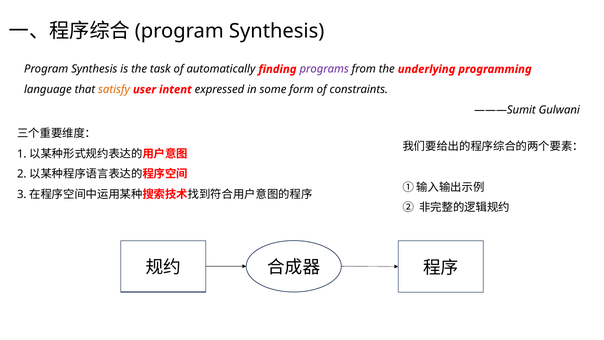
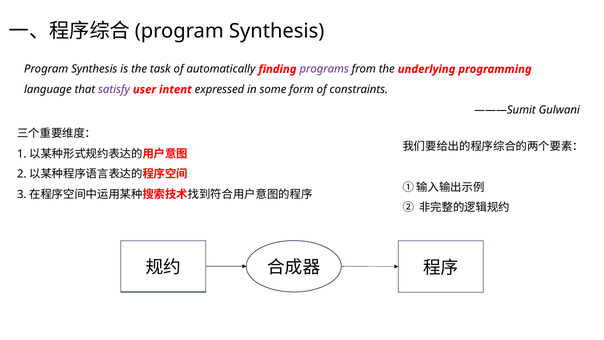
satisfy colour: orange -> purple (114, 90)
